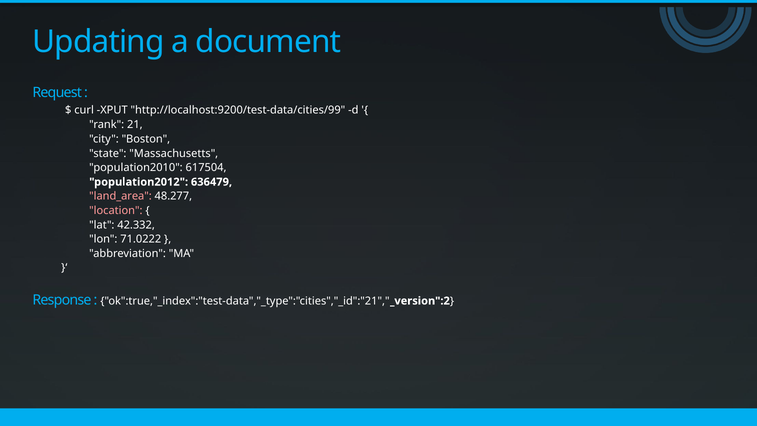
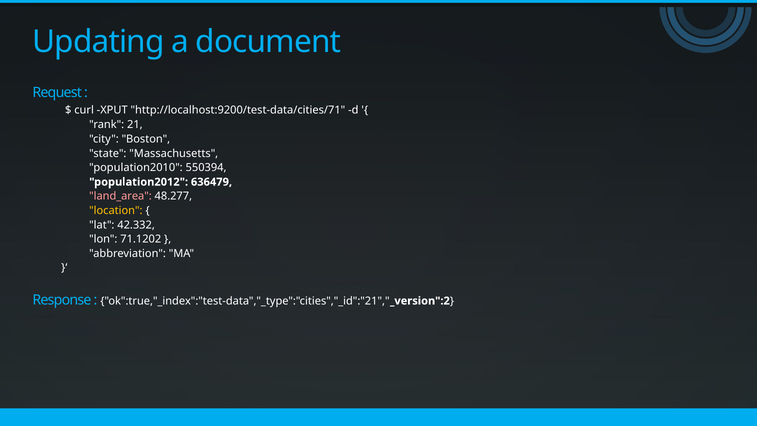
http://localhost:9200/test-data/cities/99: http://localhost:9200/test-data/cities/99 -> http://localhost:9200/test-data/cities/71 (238, 110)
617504: 617504 -> 550394 (206, 168)
location colour: pink -> yellow (116, 211)
71.0222: 71.0222 -> 71.1202 (141, 239)
